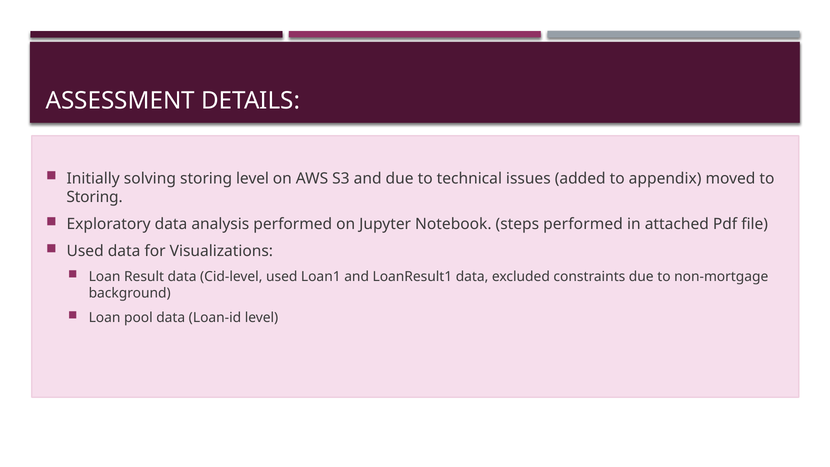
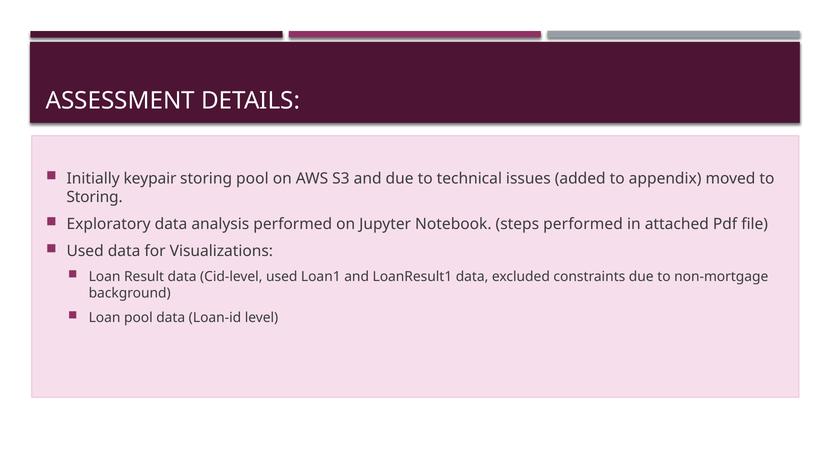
solving: solving -> keypair (150, 179)
storing level: level -> pool (252, 179)
